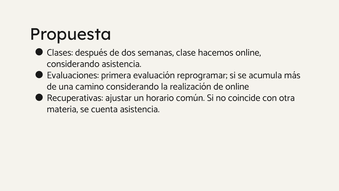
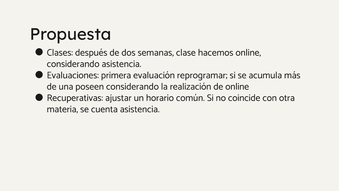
camino: camino -> poseen (90, 86)
